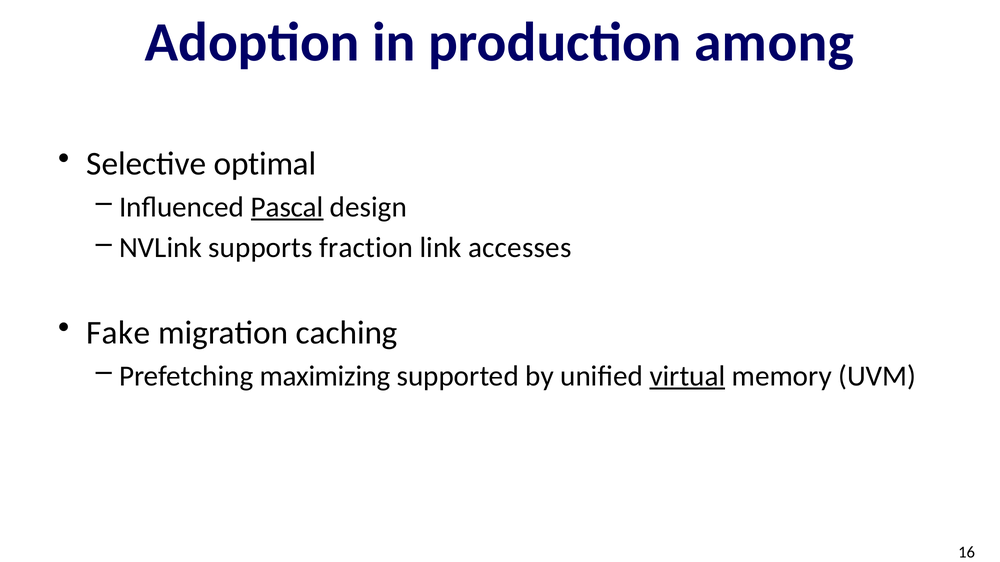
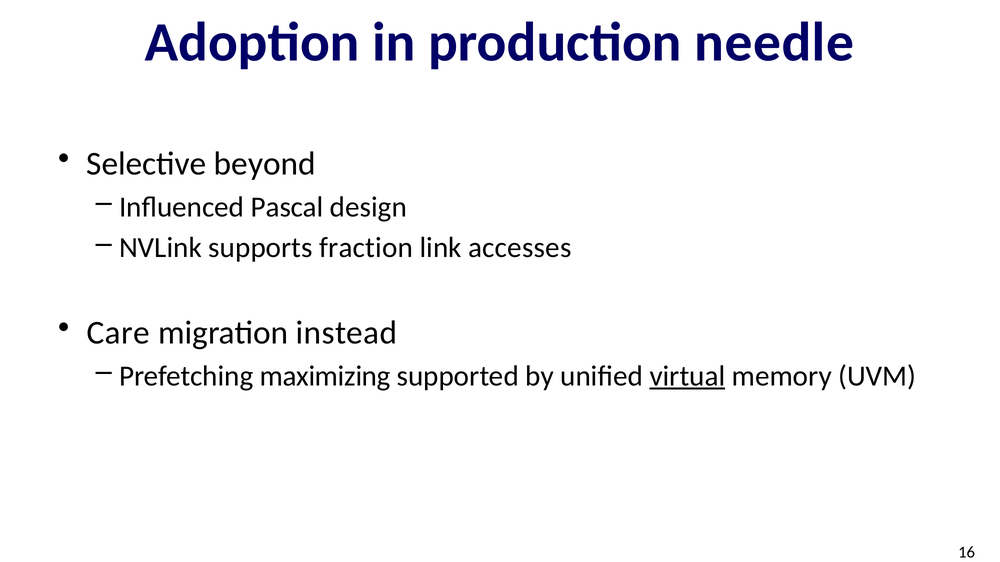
among: among -> needle (774, 43)
optimal: optimal -> beyond (265, 164)
Pascal underline: present -> none (287, 207)
Fake: Fake -> Care (118, 333)
caching: caching -> instead (347, 333)
